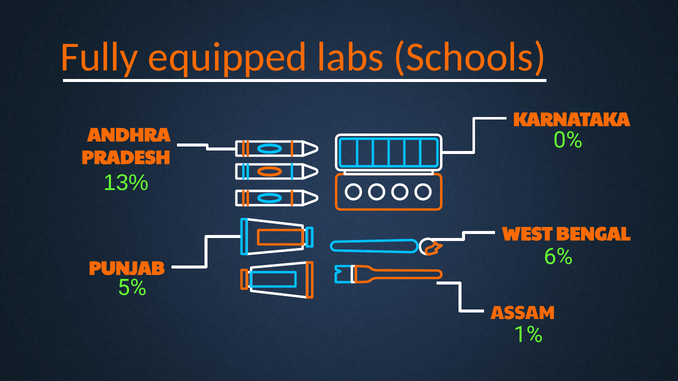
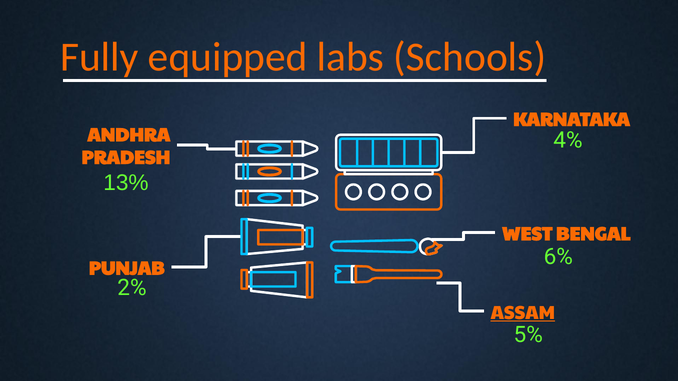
0%: 0% -> 4% (568, 141)
5%: 5% -> 2% (132, 288)
ASSAM underline: none -> present (523, 313)
1%: 1% -> 5% (528, 335)
